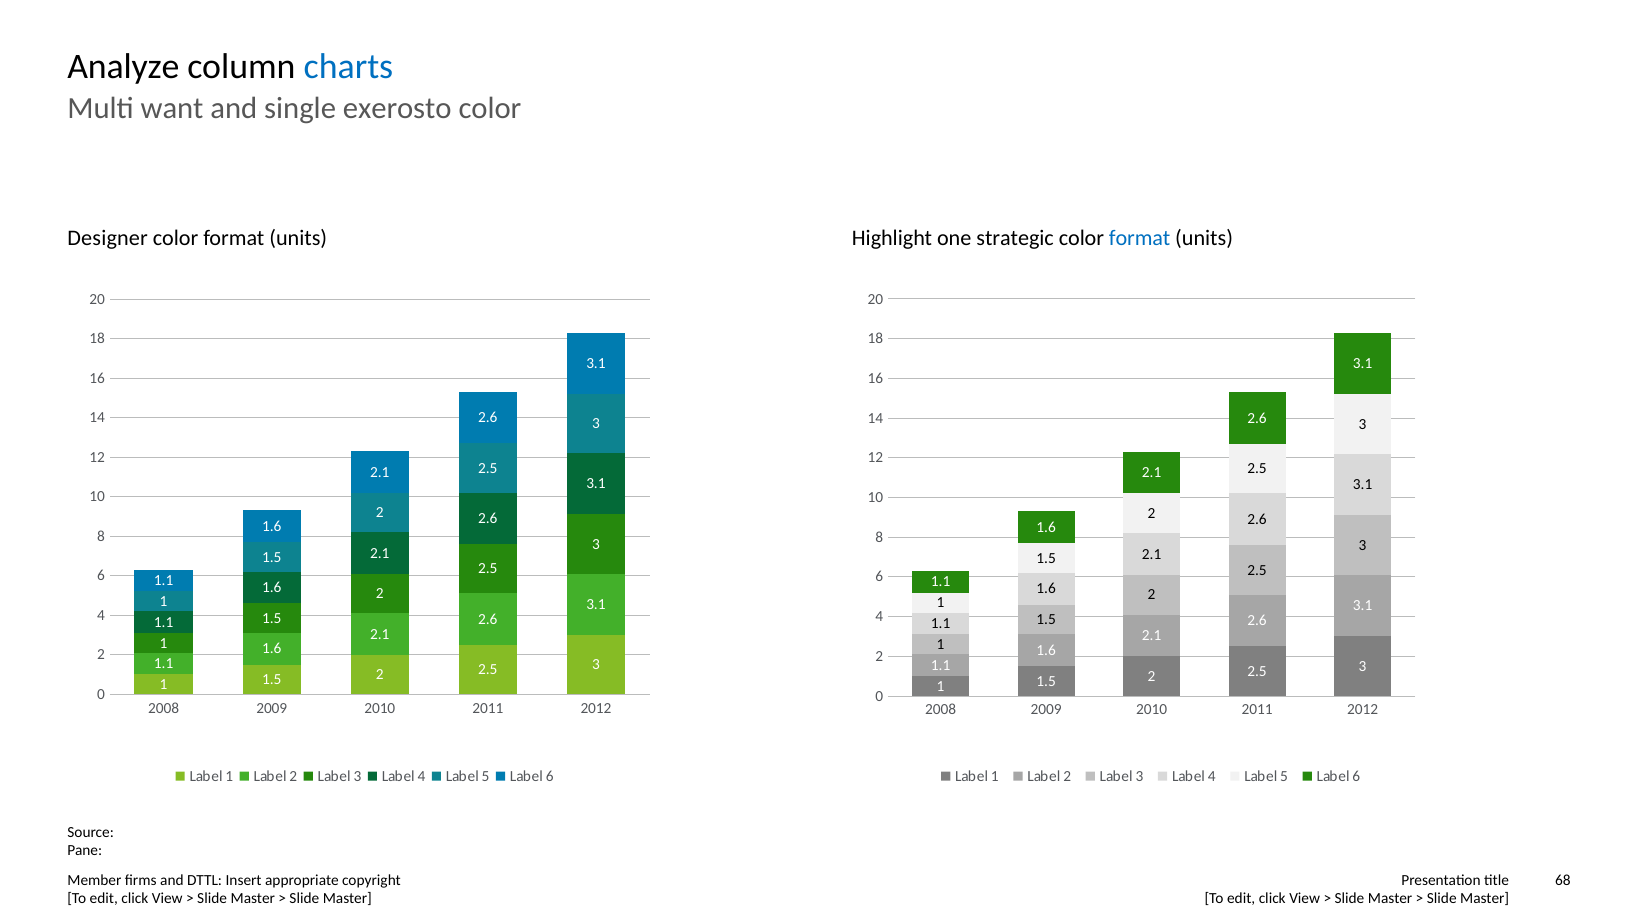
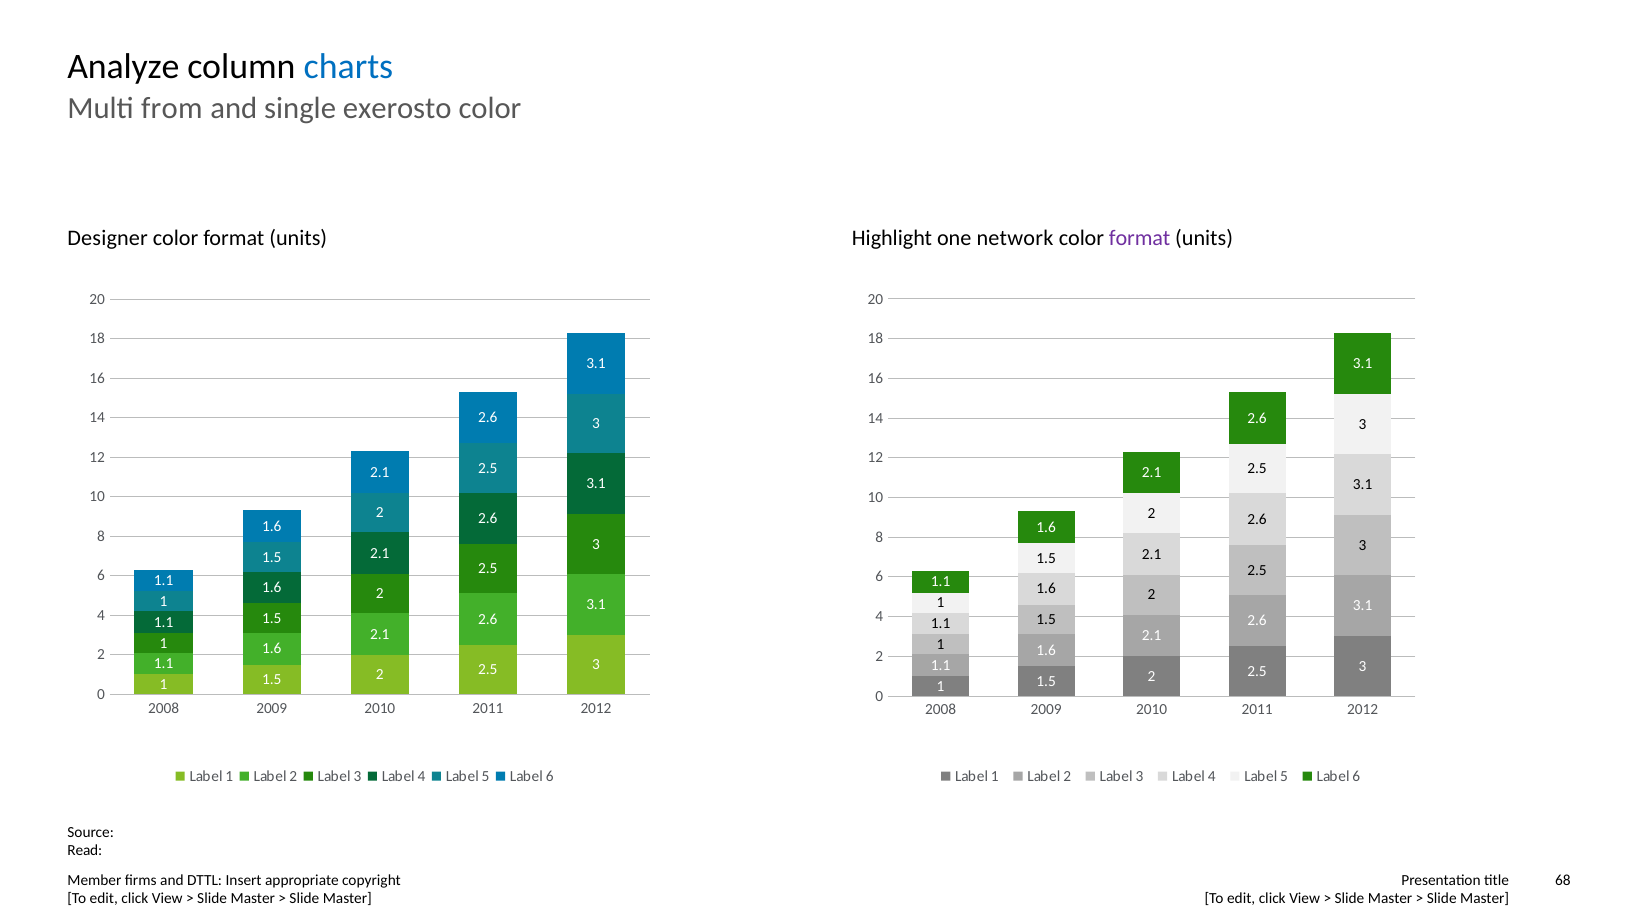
want: want -> from (172, 108)
strategic: strategic -> network (1015, 239)
format colour: blue -> purple (1140, 239)
Pane: Pane -> Read (85, 851)
